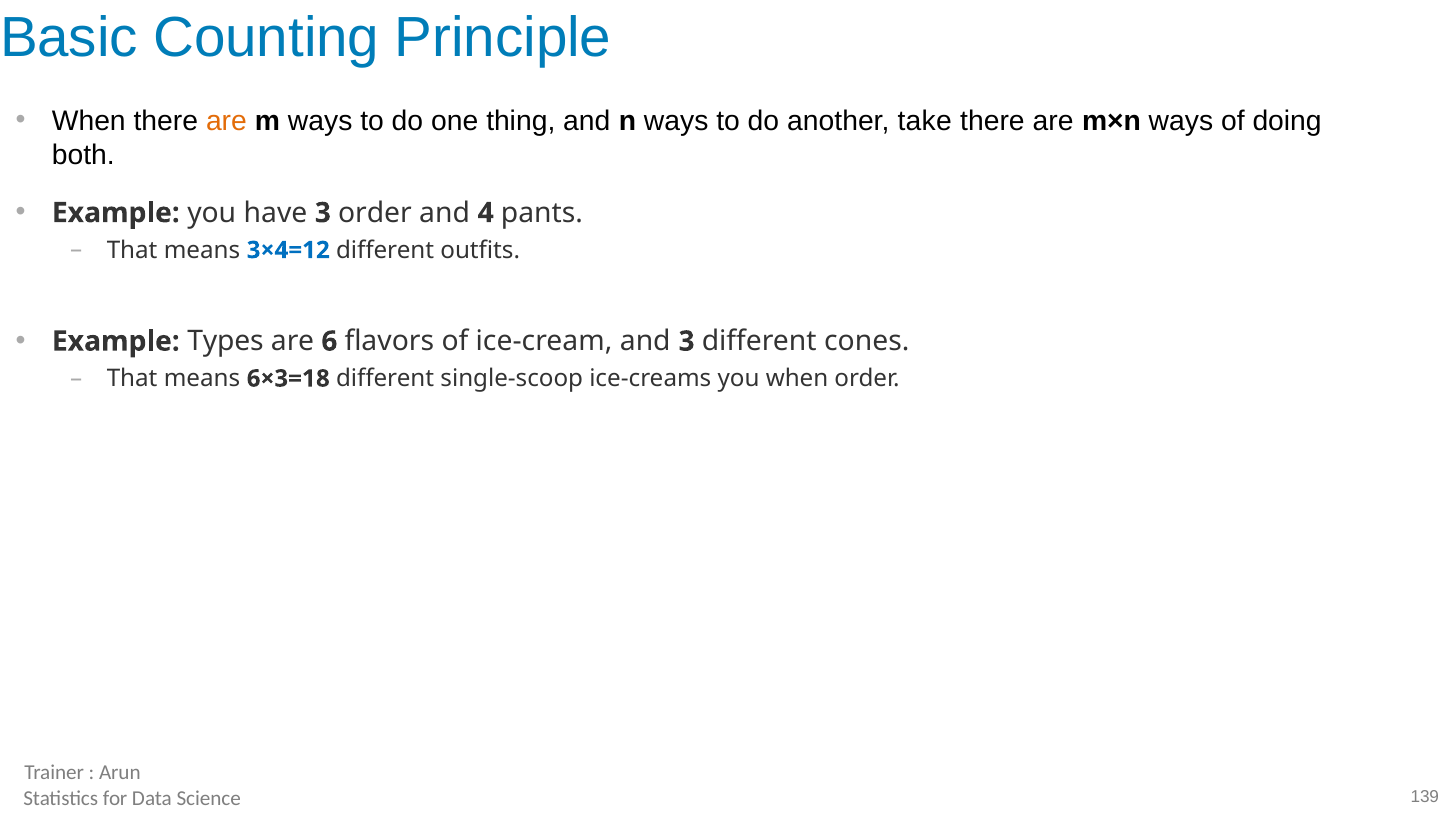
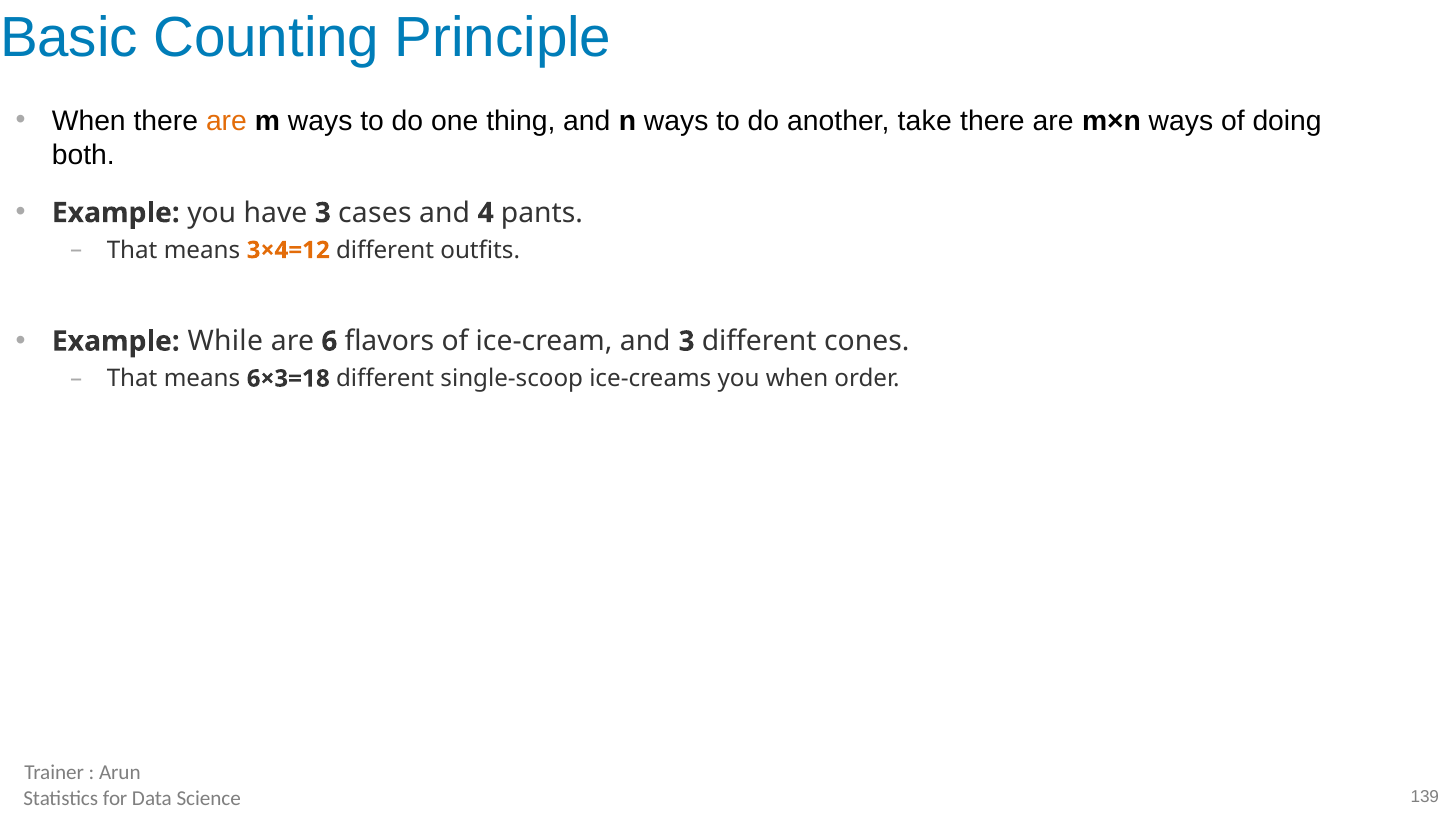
3 order: order -> cases (375, 213)
3×4=12 colour: blue -> orange (288, 250)
Types: Types -> While (225, 341)
